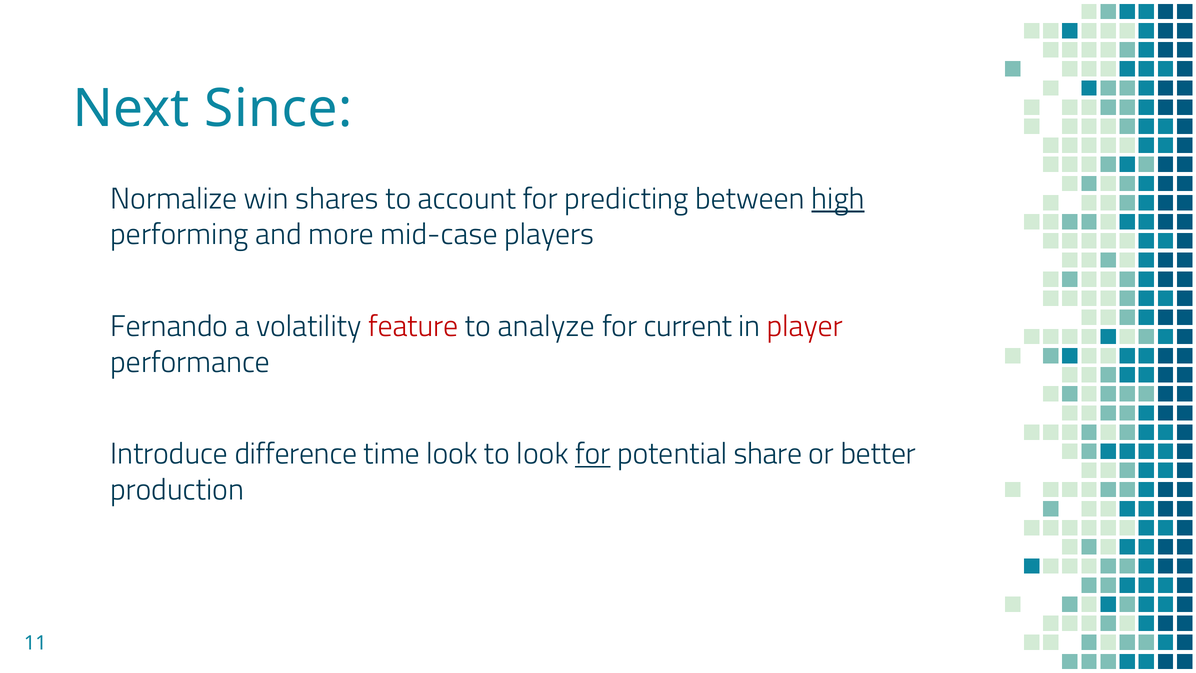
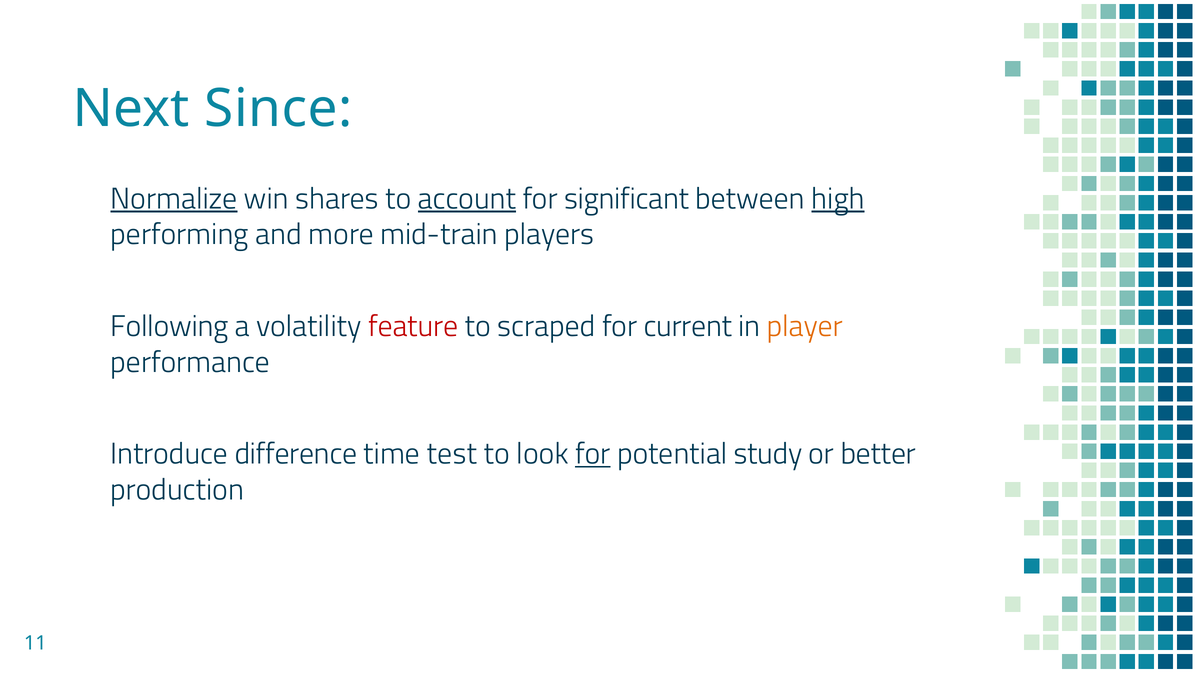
Normalize underline: none -> present (174, 199)
account underline: none -> present (467, 199)
predicting: predicting -> significant (627, 199)
mid-case: mid-case -> mid-train (439, 234)
Fernando: Fernando -> Following (169, 326)
analyze: analyze -> scraped (546, 326)
player colour: red -> orange (805, 326)
time look: look -> test (452, 454)
share: share -> study (768, 454)
